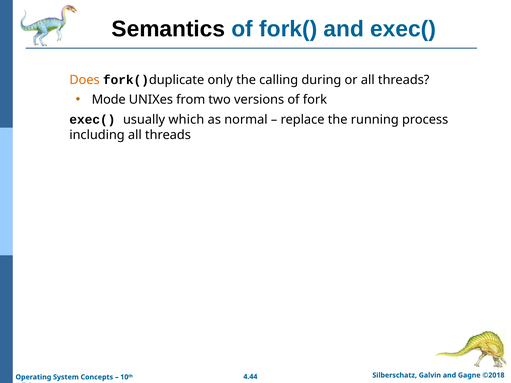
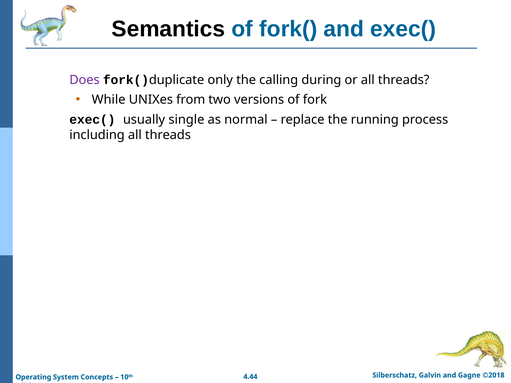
Does colour: orange -> purple (85, 80)
Mode: Mode -> While (109, 100)
which: which -> single (186, 120)
